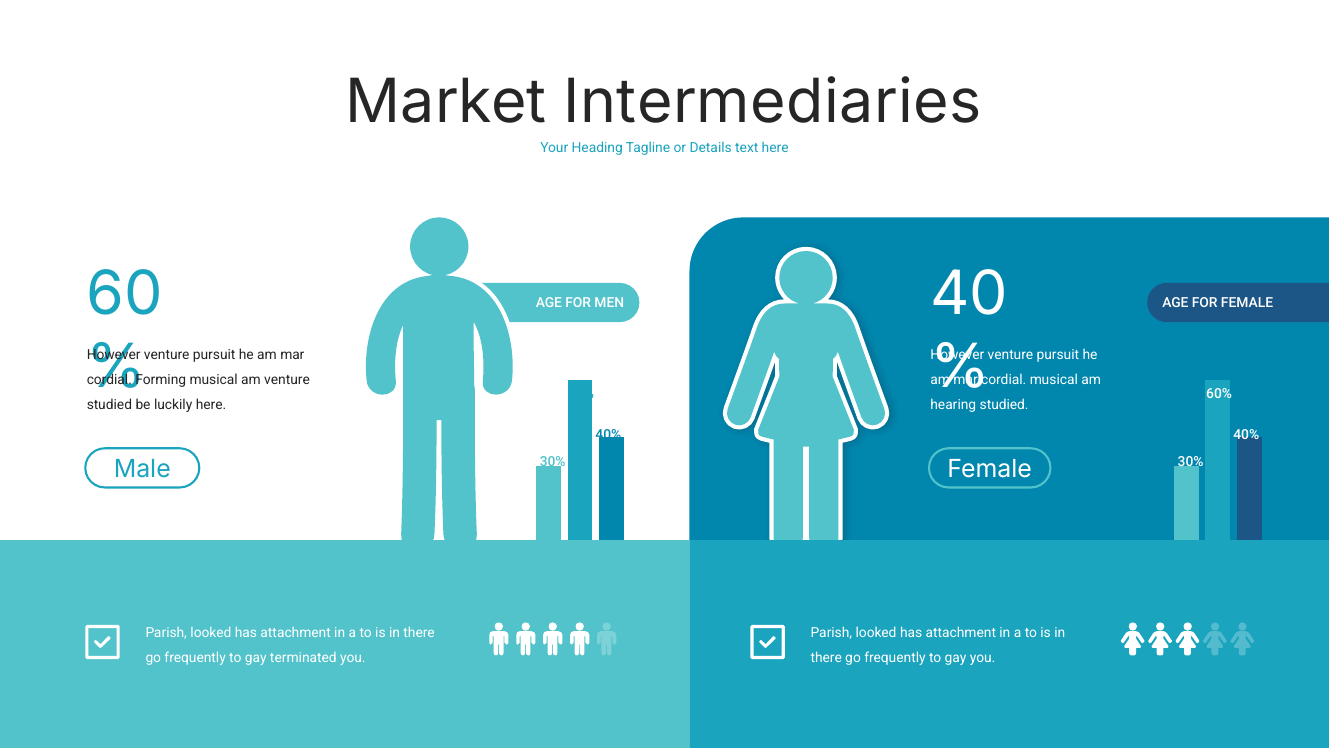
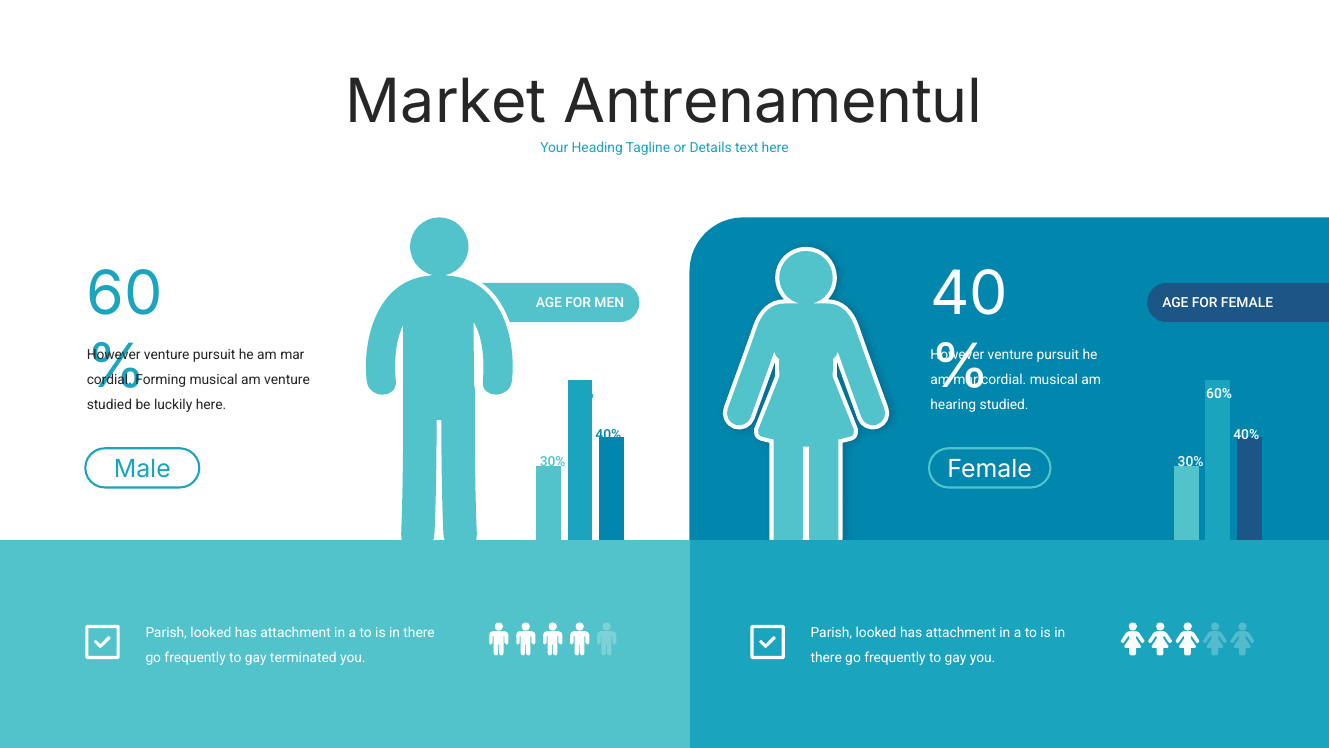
Intermediaries: Intermediaries -> Antrenamentul (773, 103)
